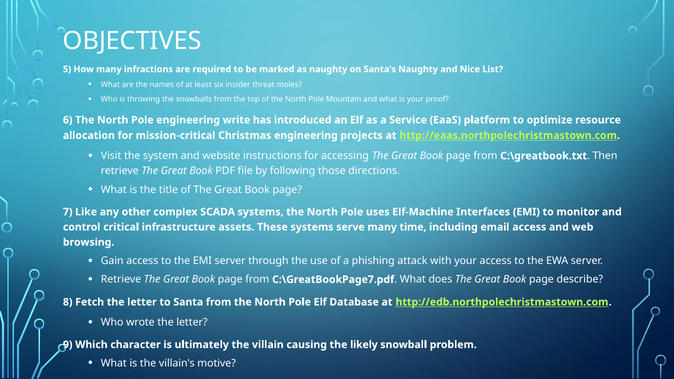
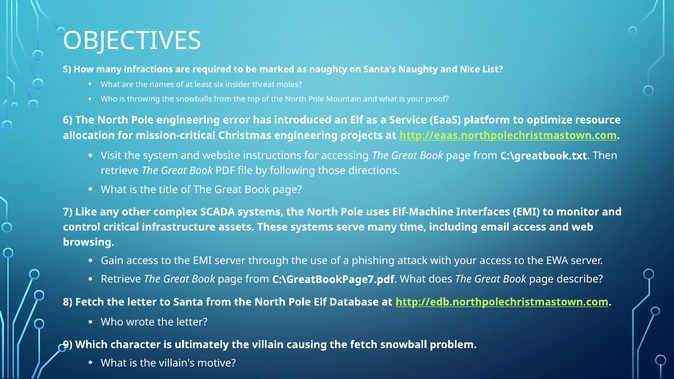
write: write -> error (236, 120)
the likely: likely -> fetch (364, 345)
